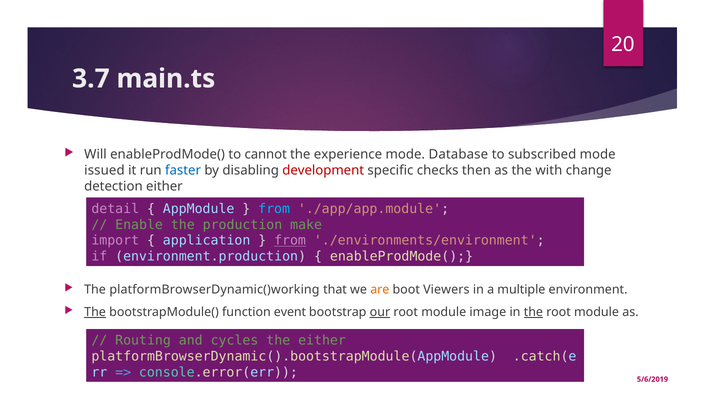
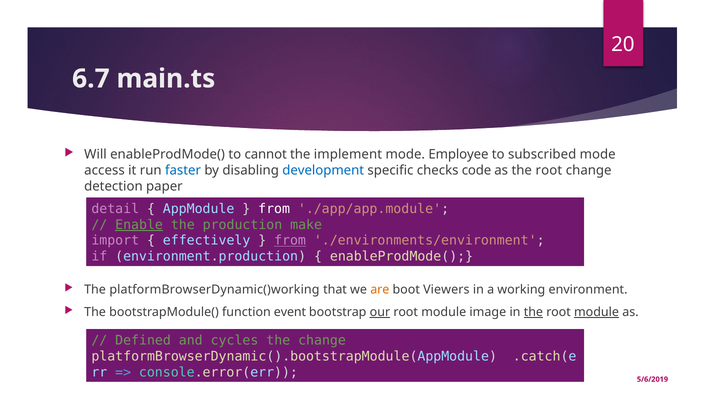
3.7: 3.7 -> 6.7 (91, 79)
experience: experience -> implement (348, 154)
Database: Database -> Employee (458, 154)
issued: issued -> access (104, 170)
development colour: red -> blue (323, 170)
then: then -> code (477, 170)
as the with: with -> root (549, 170)
detection either: either -> paper (164, 186)
from colour: light blue -> white (274, 209)
Enable underline: none -> present (139, 224)
application: application -> effectively (207, 240)
multiple: multiple -> working (521, 289)
The underline: present -> none (95, 312)
module underline: none -> present (597, 312)
Routing: Routing -> Defined (143, 340)
the either: either -> change (322, 340)
